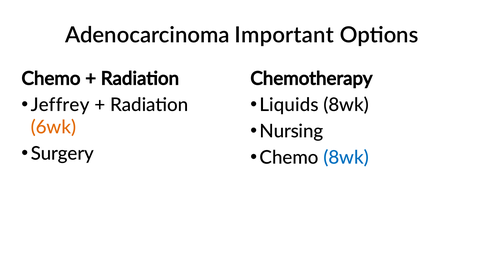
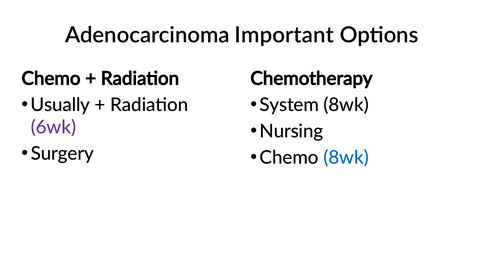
Jeffrey: Jeffrey -> Usually (60, 105)
Liquids: Liquids -> System (289, 105)
6wk colour: orange -> purple (53, 127)
